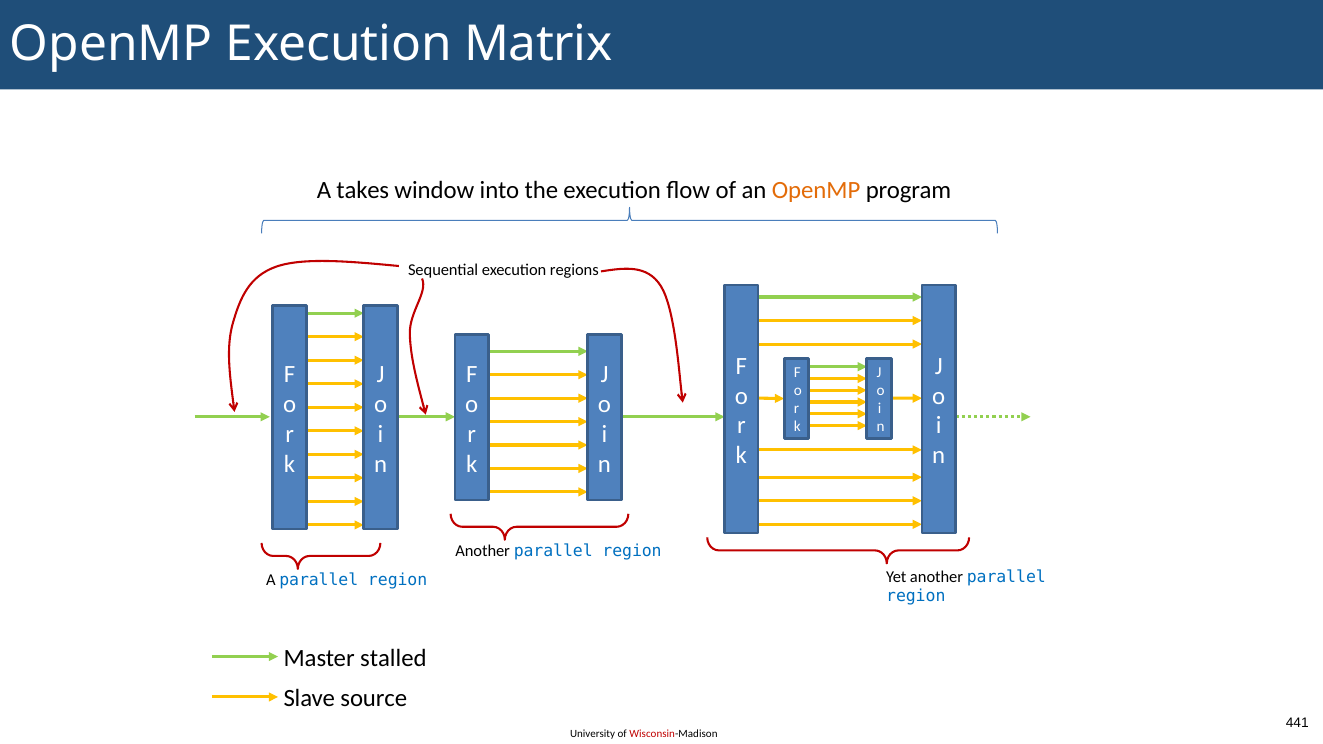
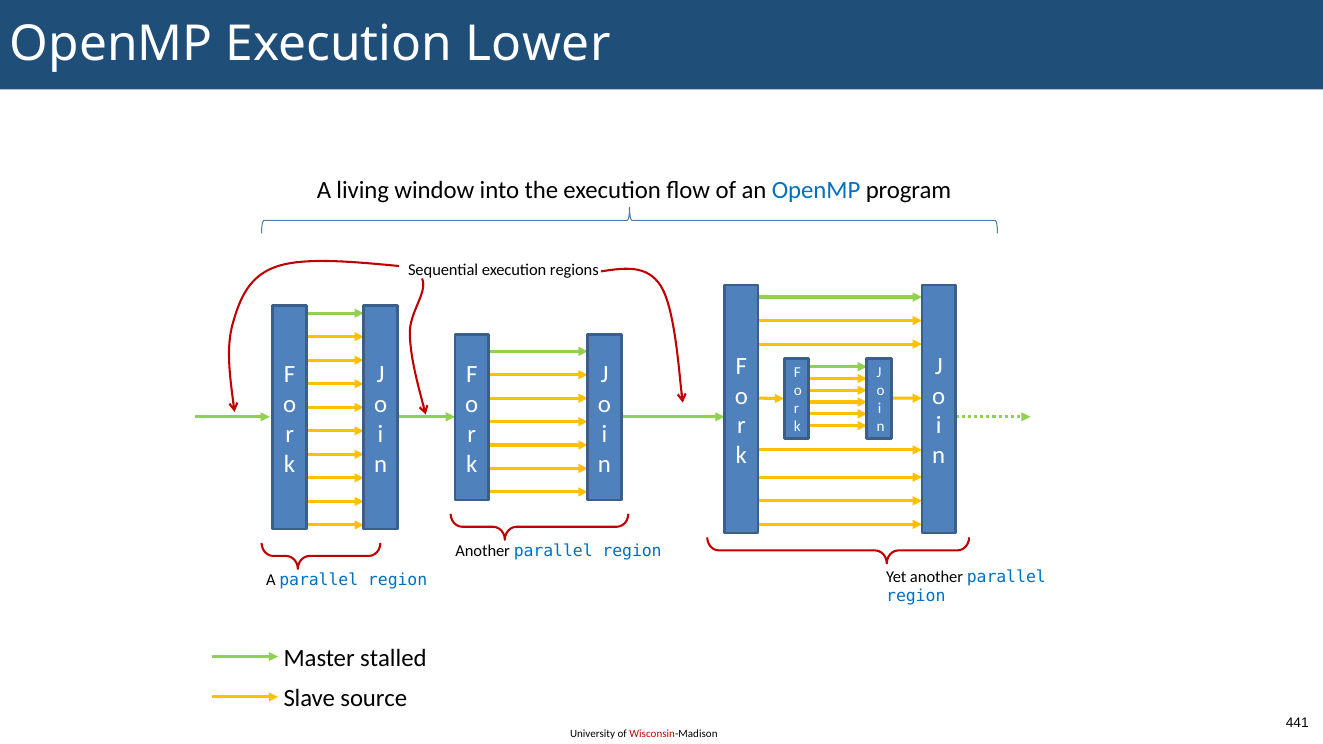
Matrix: Matrix -> Lower (538, 44)
takes: takes -> living (363, 190)
OpenMP colour: orange -> blue (816, 190)
